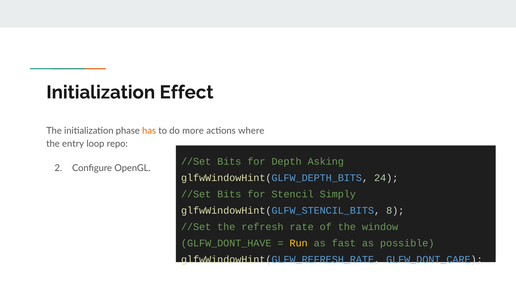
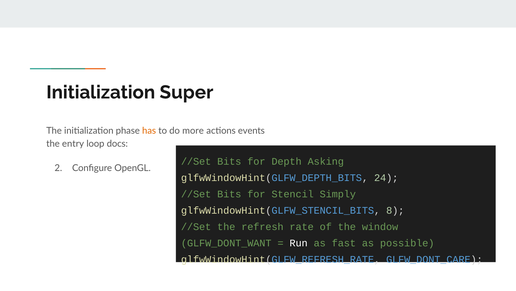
Effect: Effect -> Super (186, 92)
where: where -> events (251, 130)
repo: repo -> docs (117, 143)
GLFW_DONT_HAVE: GLFW_DONT_HAVE -> GLFW_DONT_WANT (226, 242)
Run colour: yellow -> white (299, 242)
